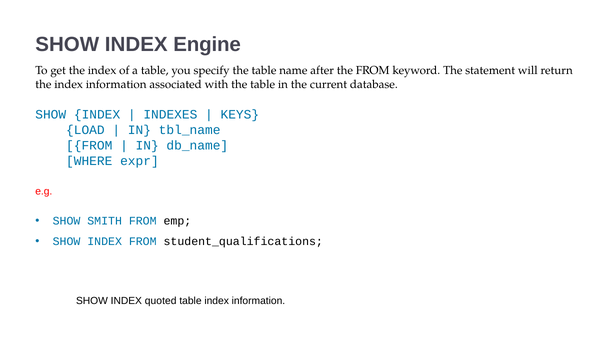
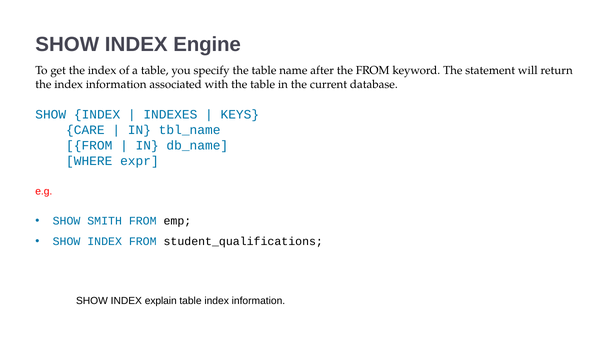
LOAD: LOAD -> CARE (85, 130)
quoted: quoted -> explain (161, 301)
